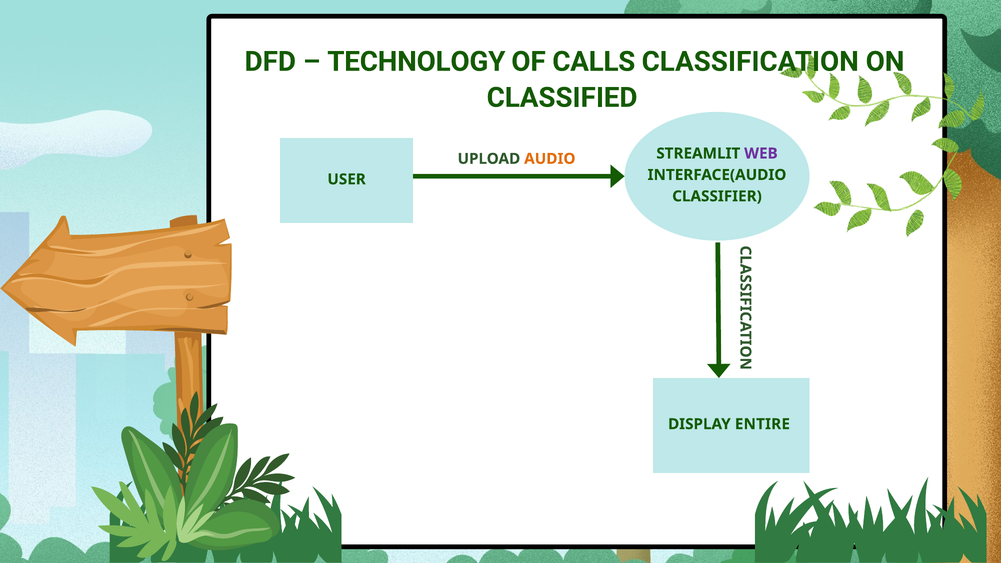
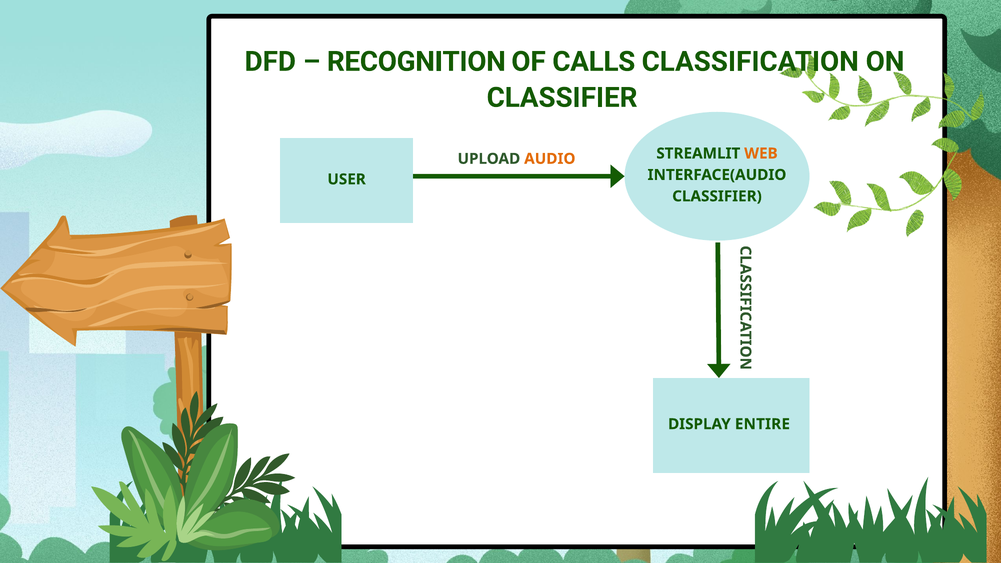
TECHNOLOGY: TECHNOLOGY -> RECOGNITION (416, 62)
CLASSIFIED: CLASSIFIED -> CLASSIFIER (562, 98)
WEB colour: purple -> orange (761, 153)
